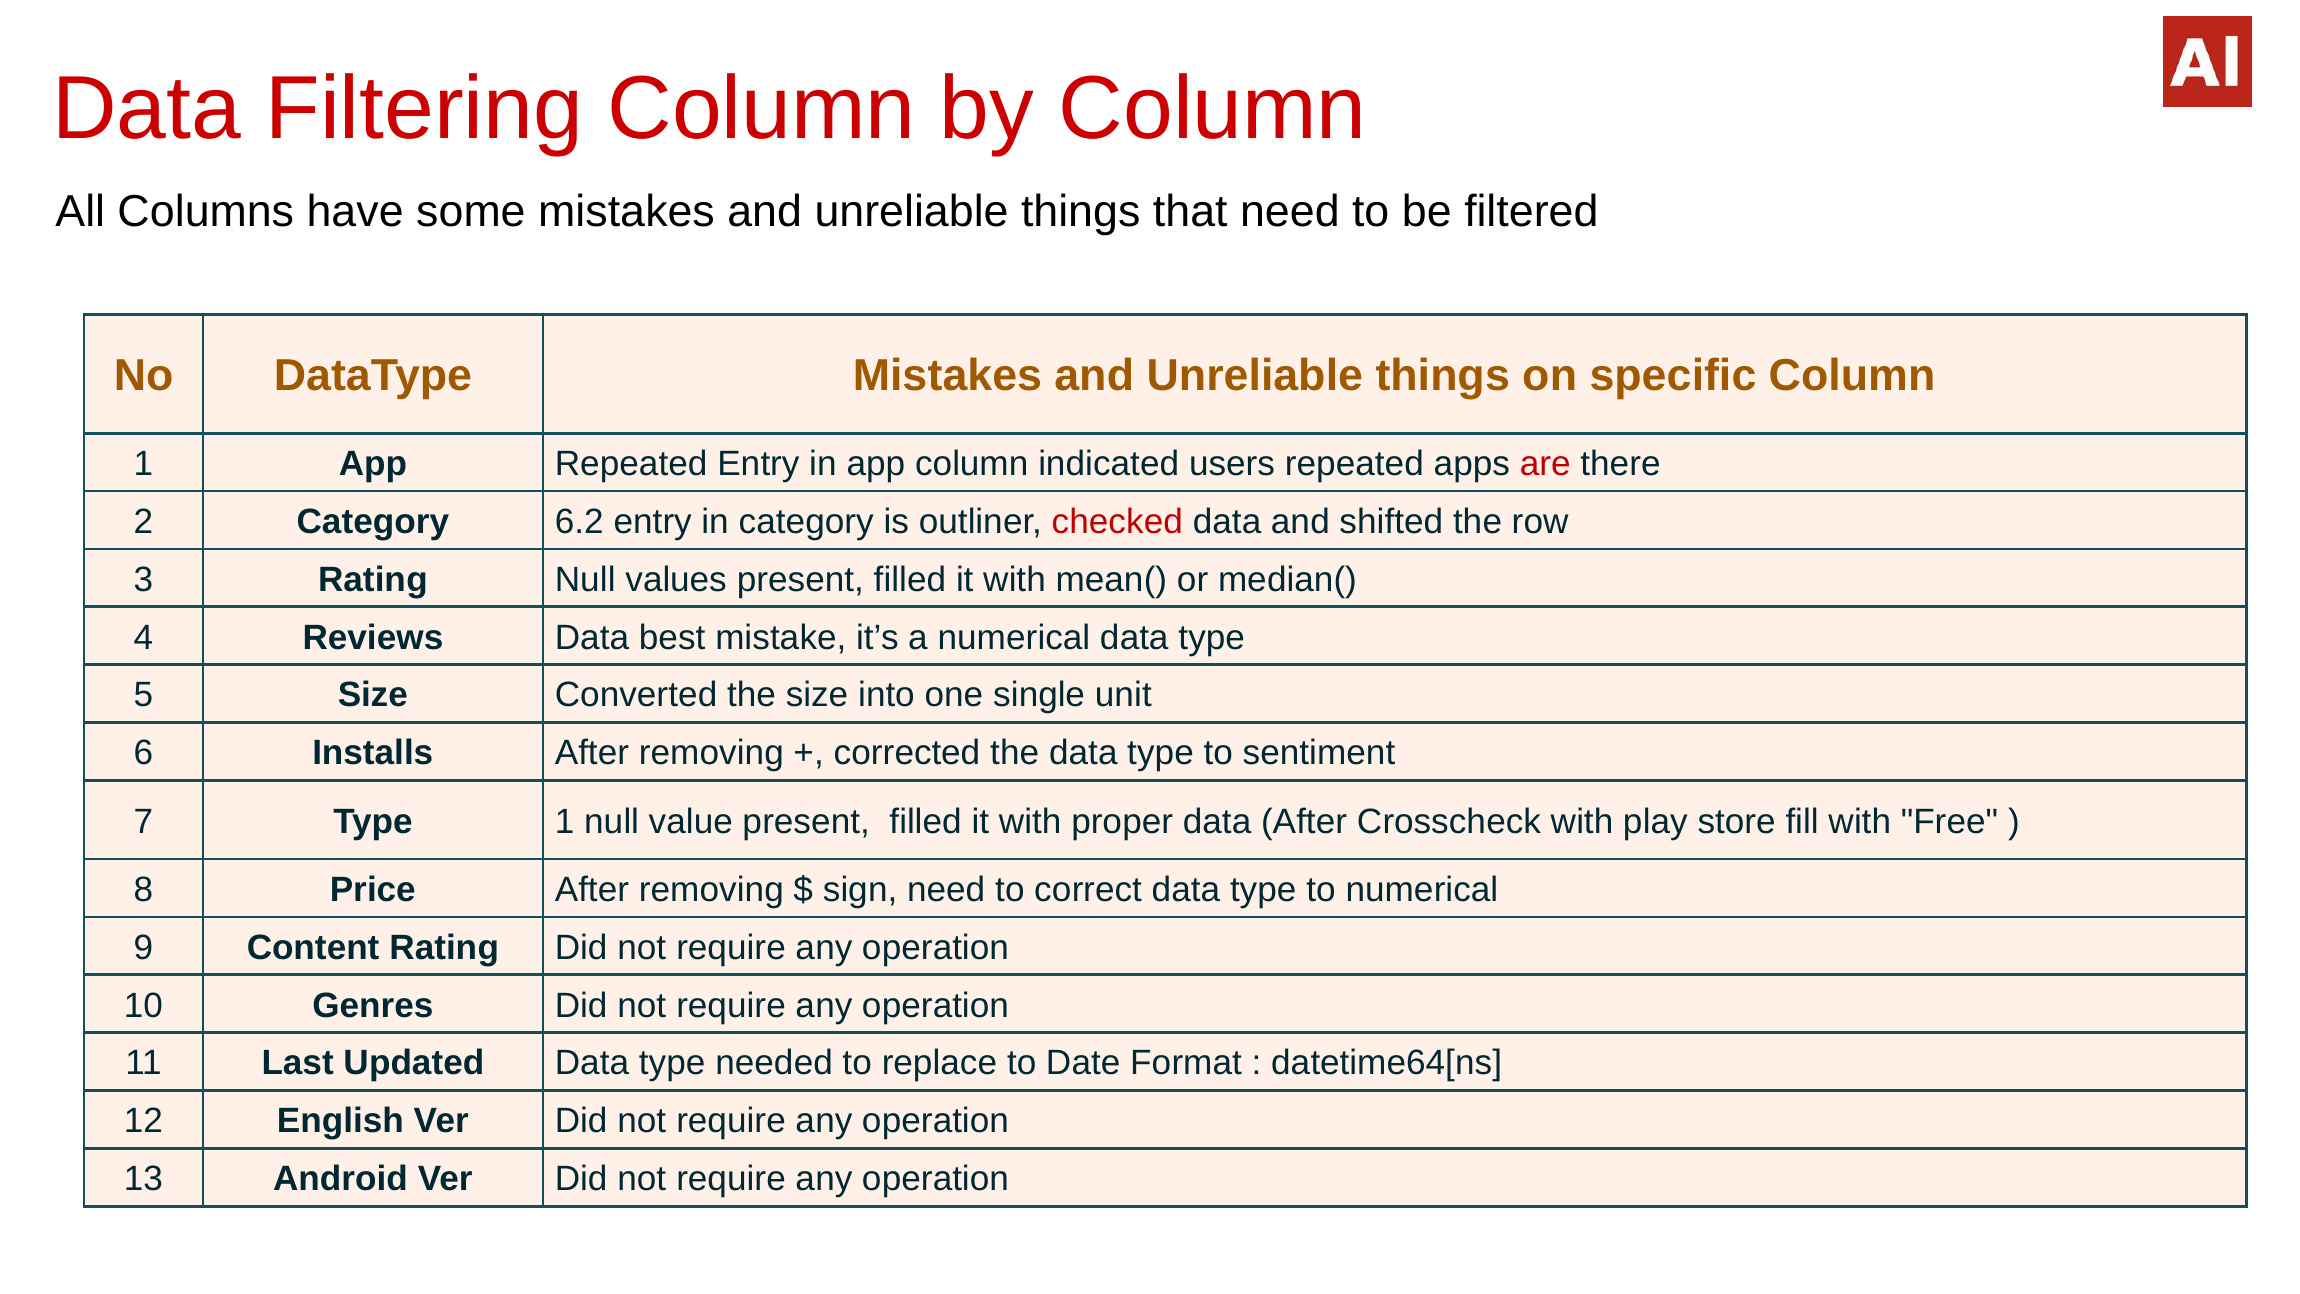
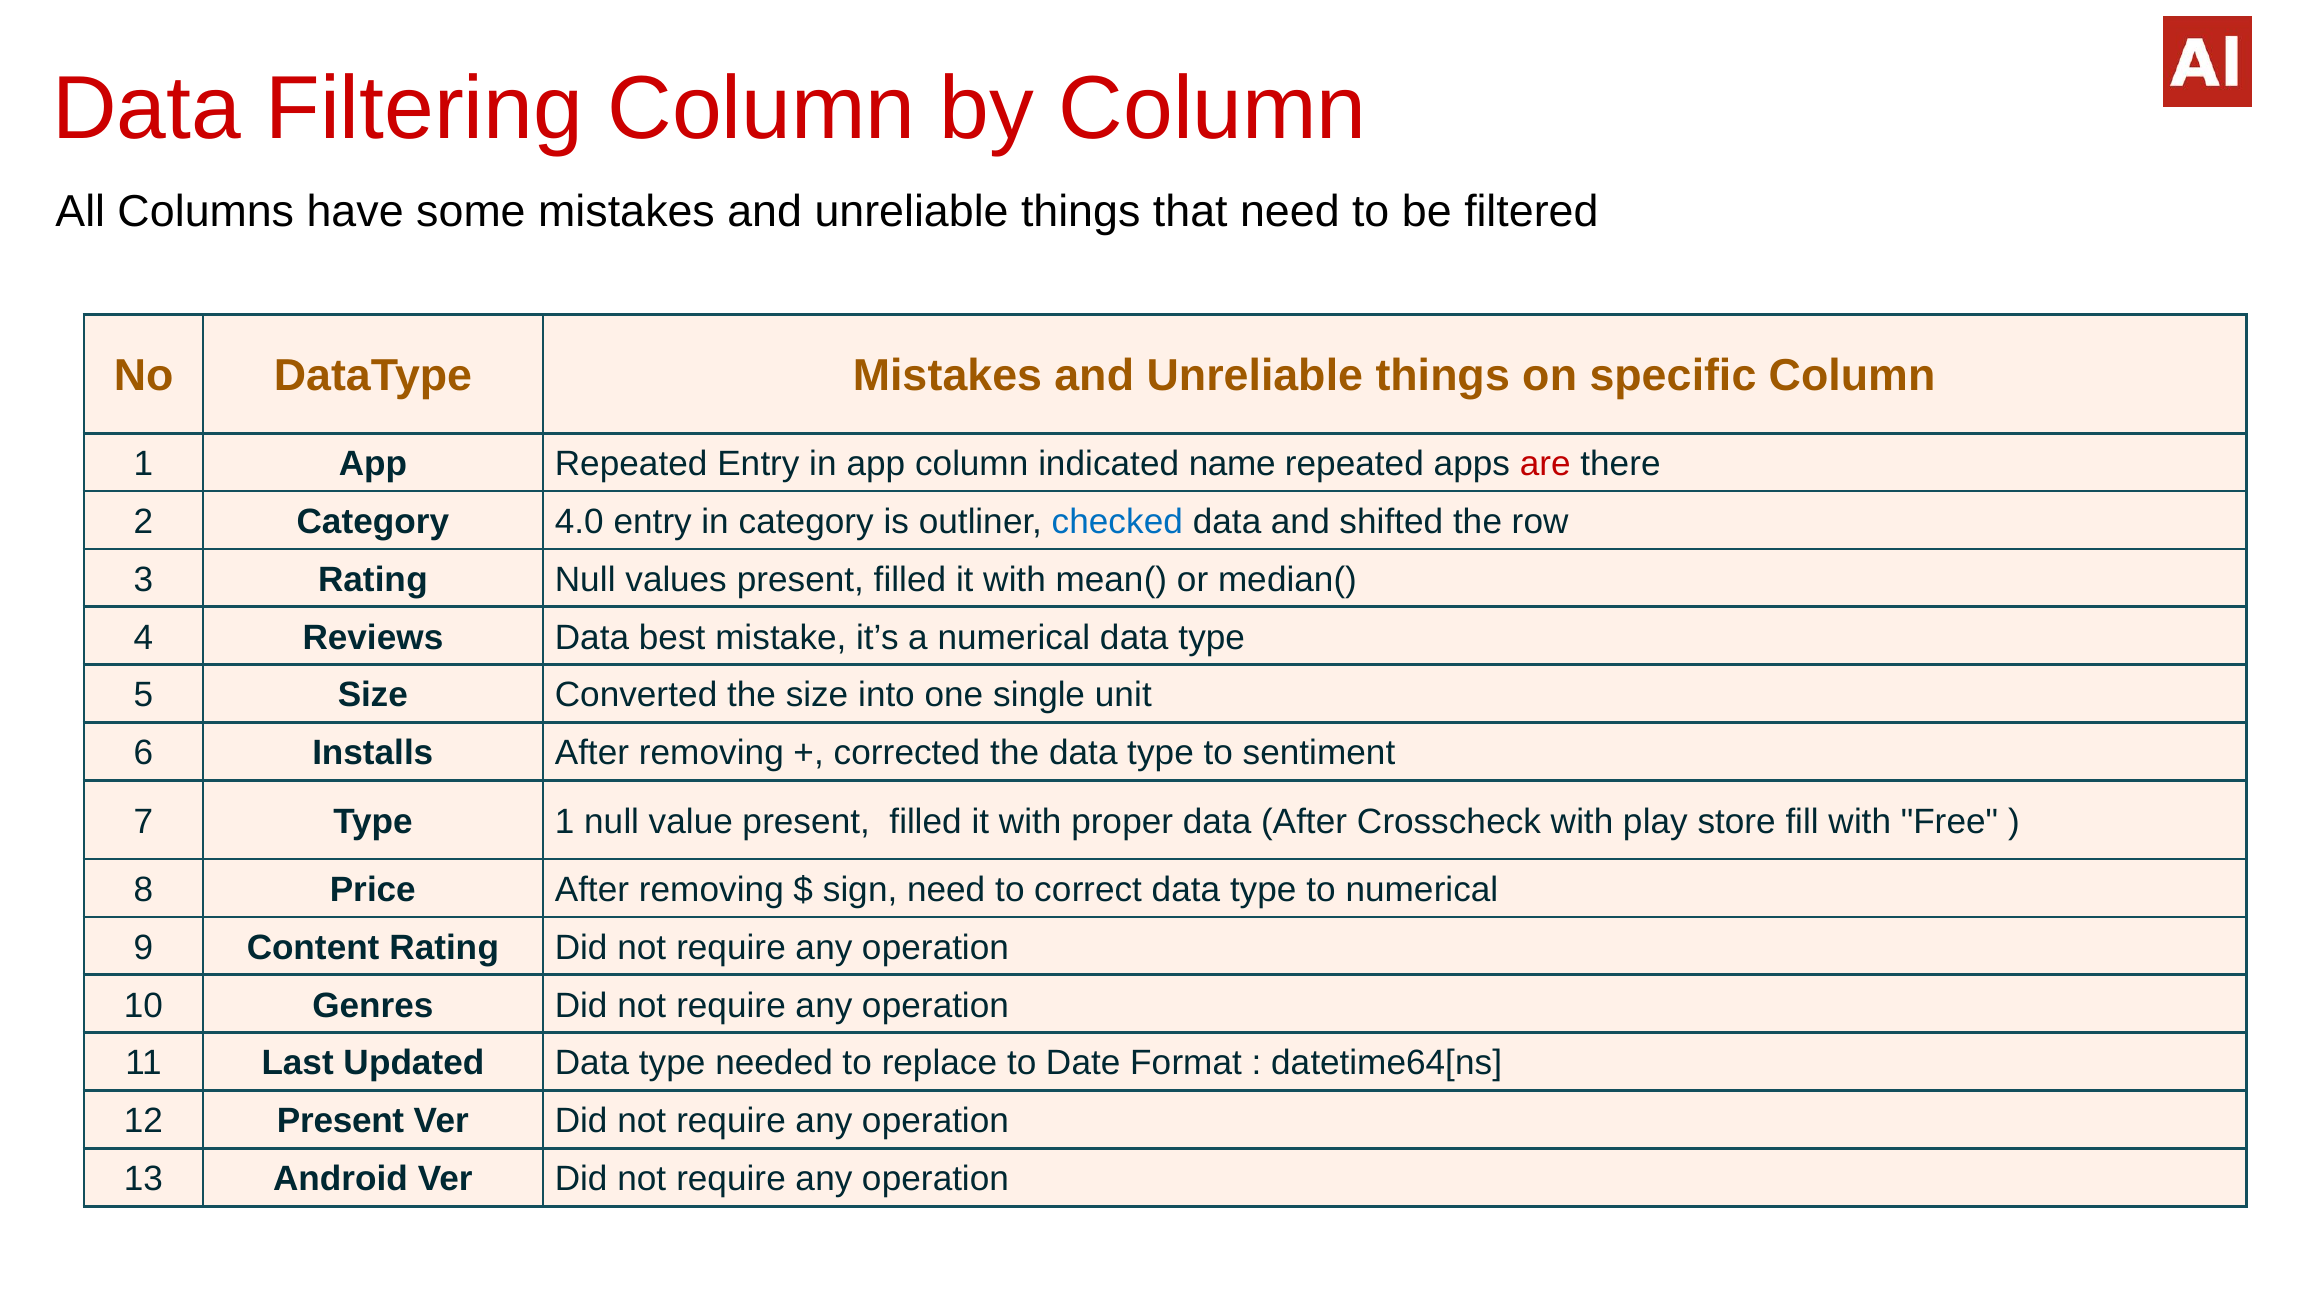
users: users -> name (1232, 464)
6.2: 6.2 -> 4.0 (579, 522)
checked colour: red -> blue (1117, 522)
12 English: English -> Present (341, 1121)
